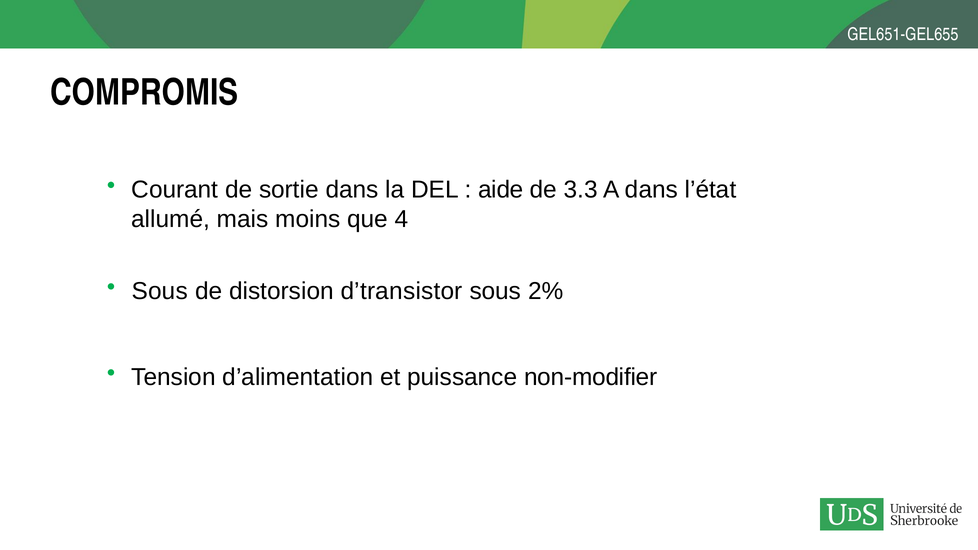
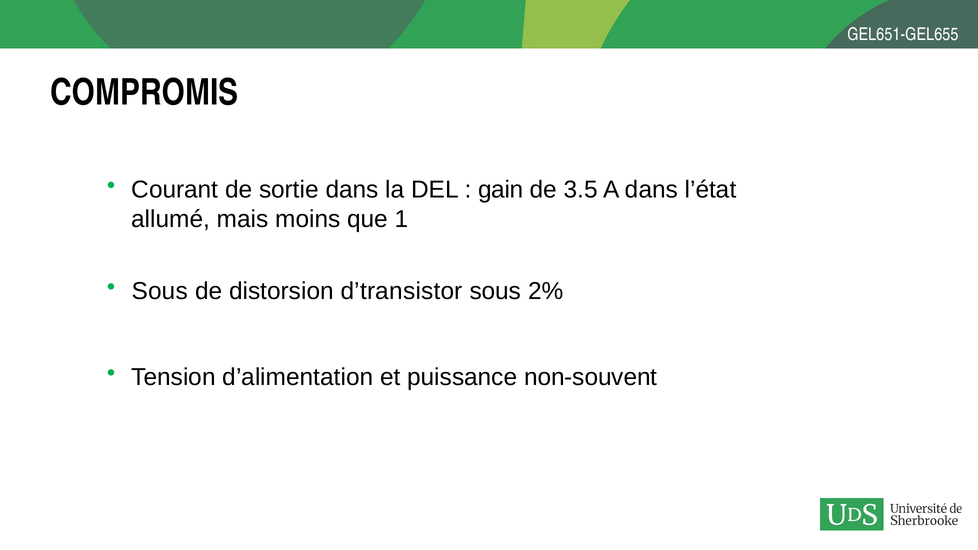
aide: aide -> gain (501, 190)
3.3: 3.3 -> 3.5 (581, 190)
4: 4 -> 1 (402, 219)
non-modifier: non-modifier -> non-souvent (591, 377)
